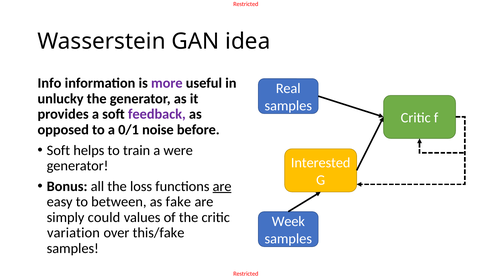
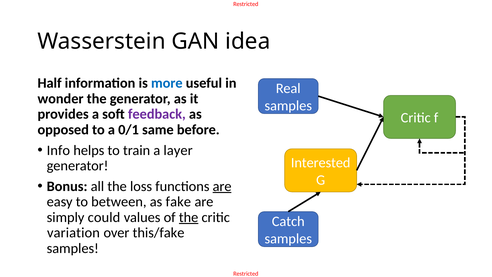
Info: Info -> Half (50, 83)
more colour: purple -> blue (167, 83)
unlucky: unlucky -> wonder (61, 99)
noise: noise -> same (158, 130)
Soft: Soft -> Info (58, 150)
were: were -> layer (178, 150)
the underline: none -> present (189, 217)
Week: Week -> Catch (288, 221)
